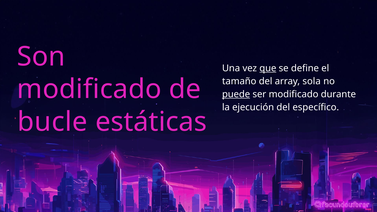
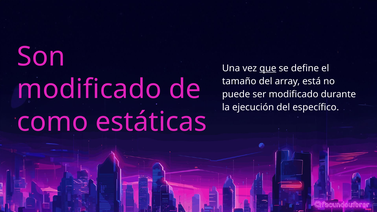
sola: sola -> está (312, 81)
puede underline: present -> none (236, 94)
bucle: bucle -> como (53, 122)
